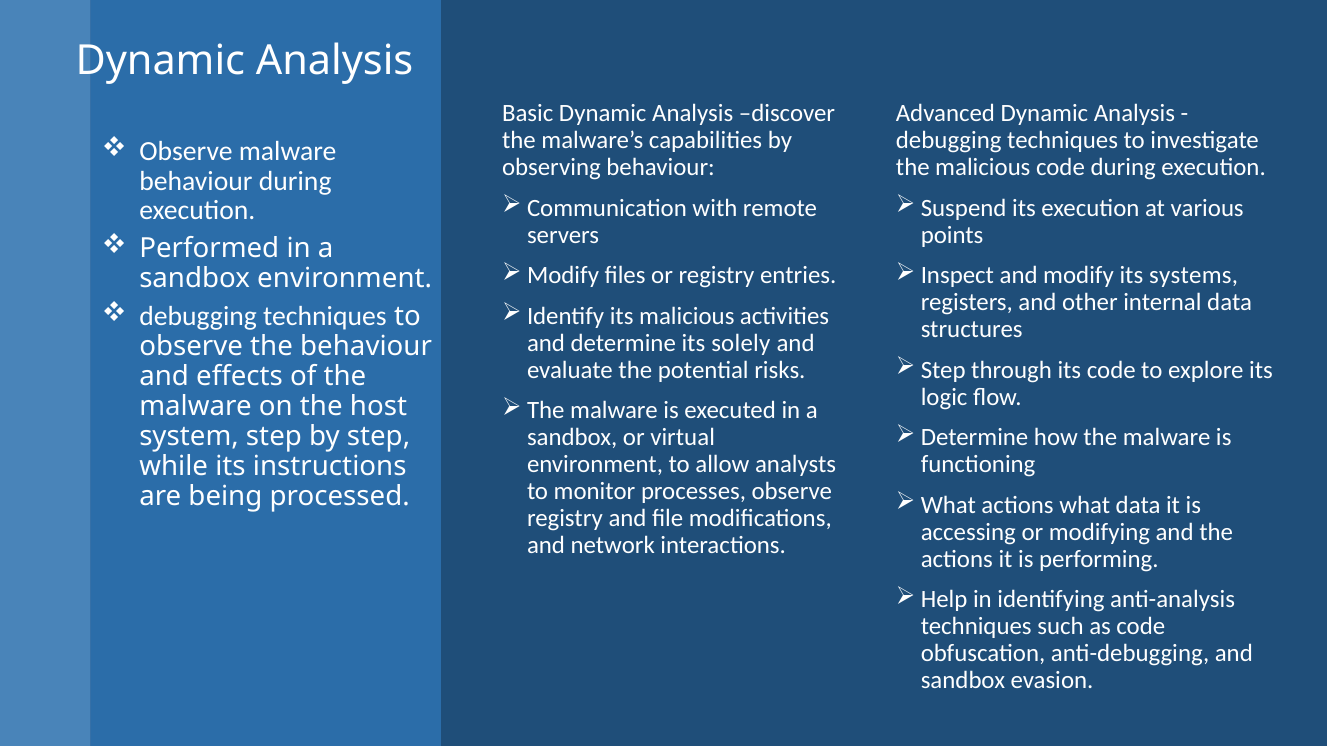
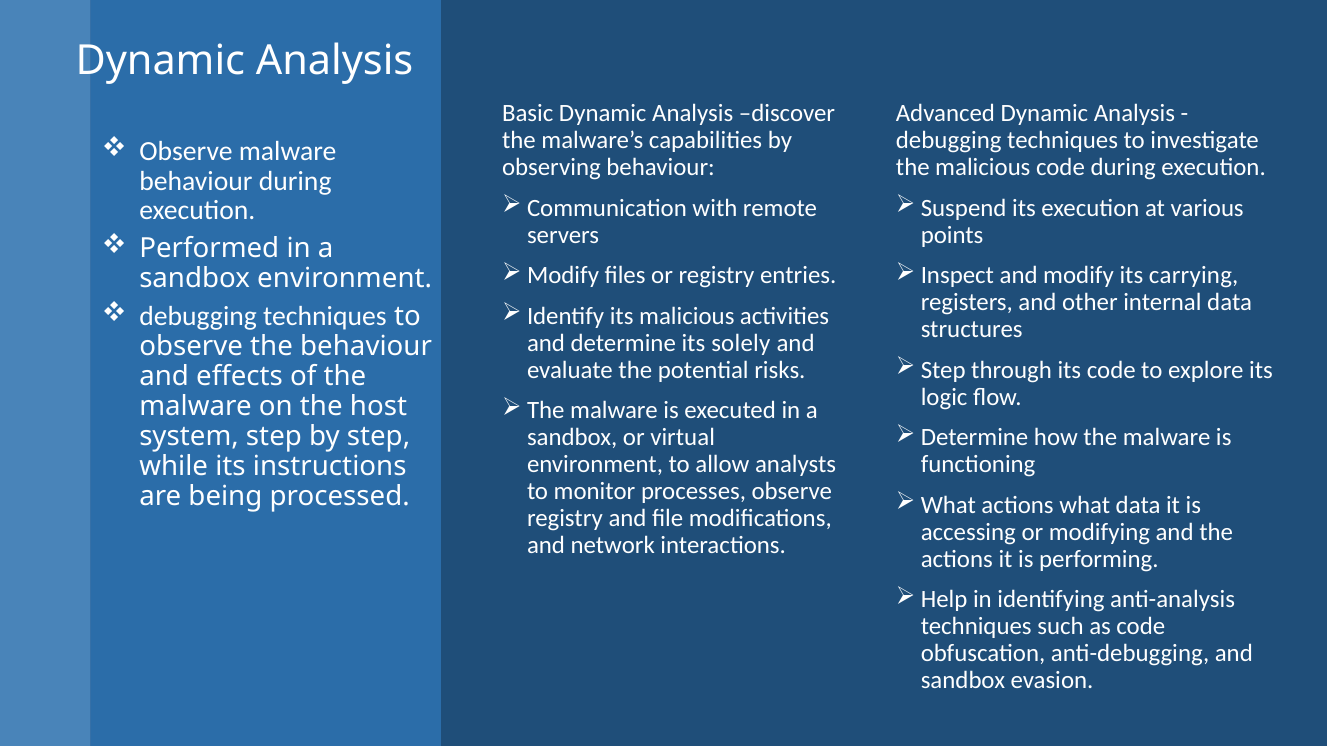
systems: systems -> carrying (1194, 276)
